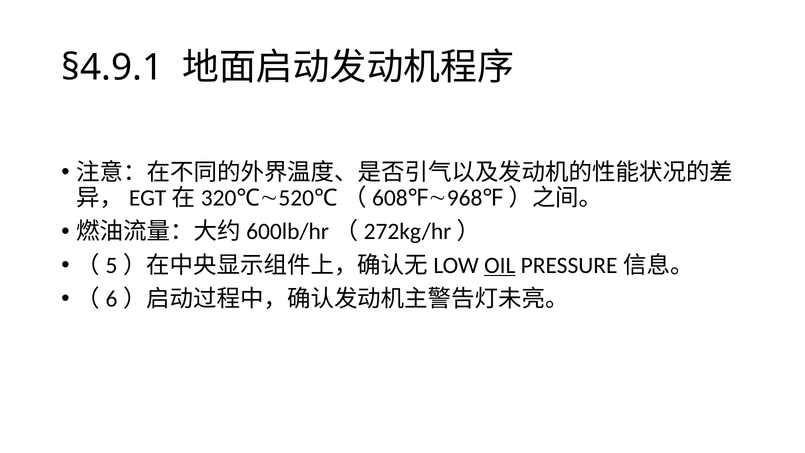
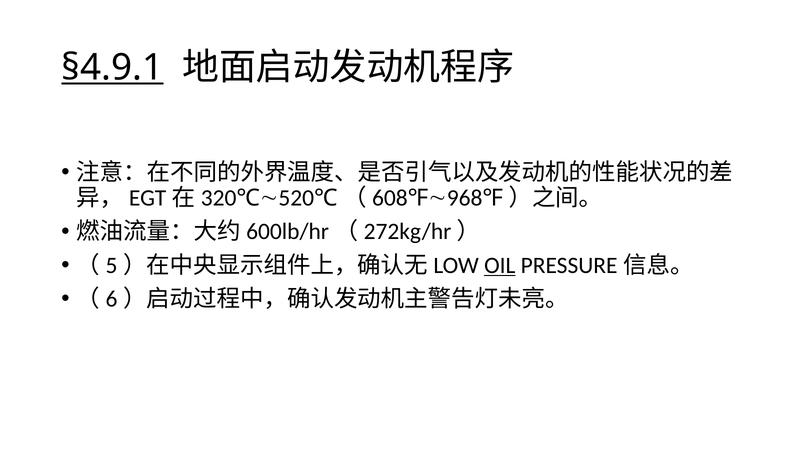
§4.9.1 underline: none -> present (112, 68)
